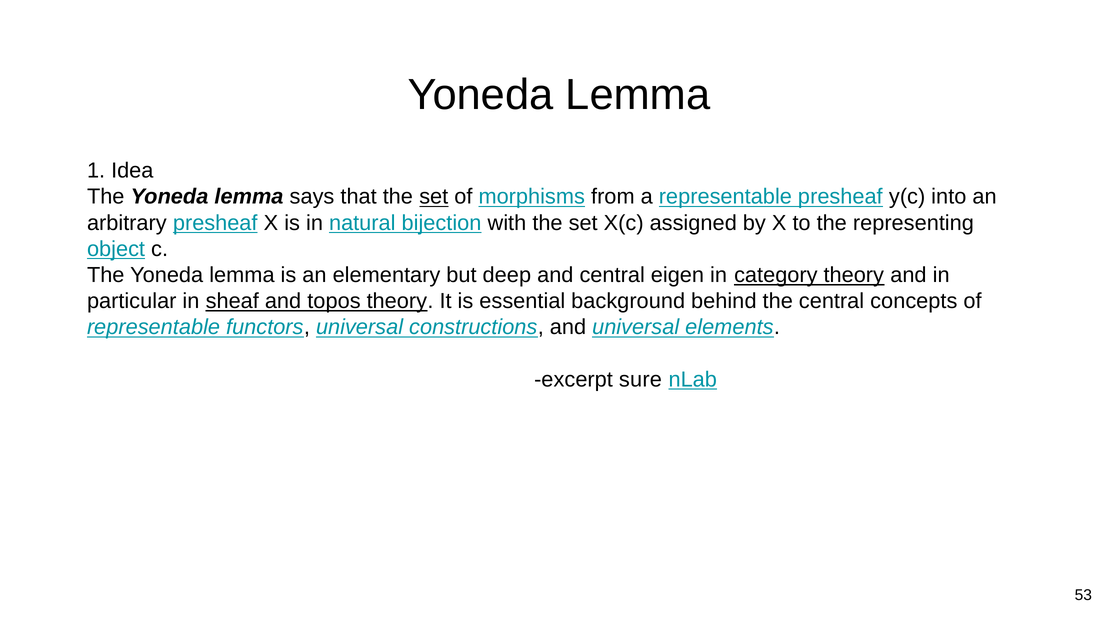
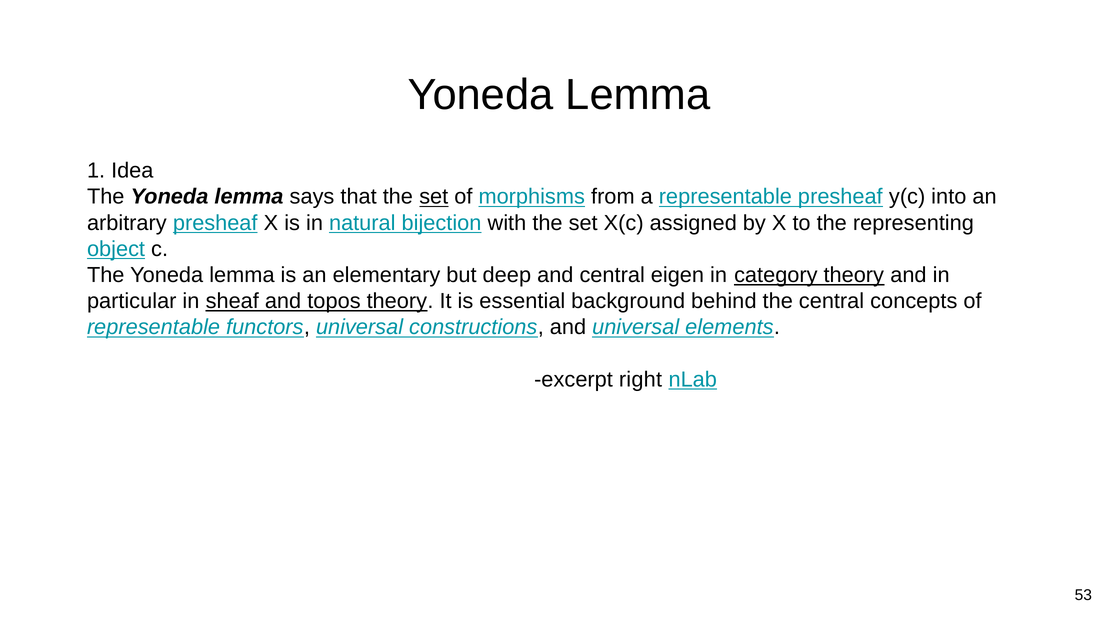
sure: sure -> right (640, 379)
